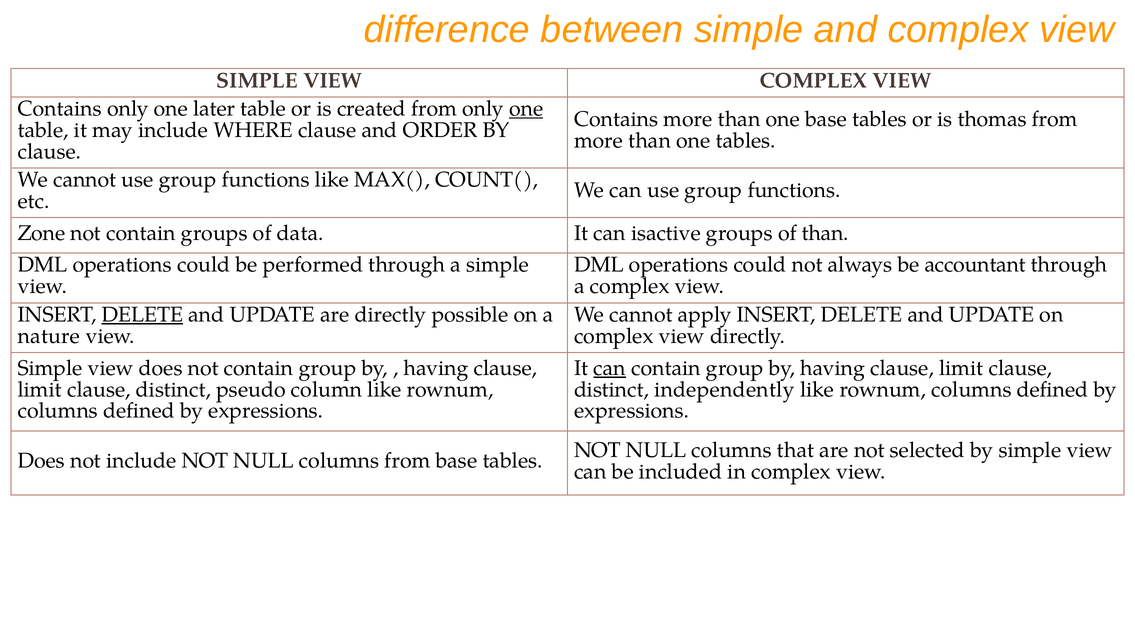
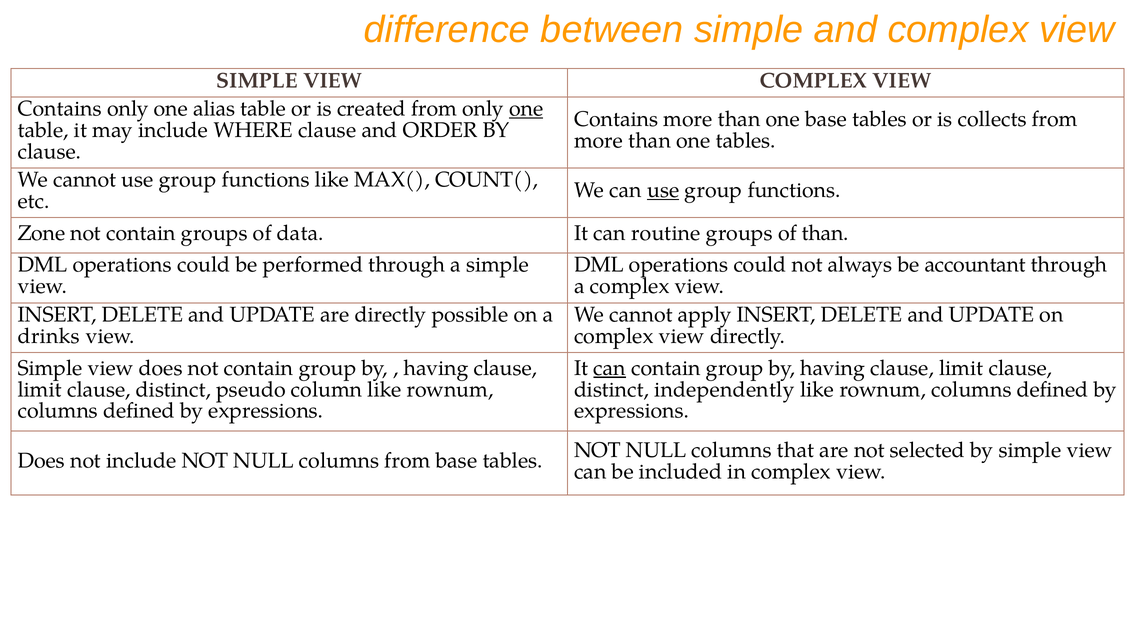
later: later -> alias (214, 109)
thomas: thomas -> collects (992, 120)
use underline: none -> present (663, 191)
isactive: isactive -> routine (666, 233)
DELETE underline: present -> none (142, 315)
nature: nature -> drinks (49, 336)
